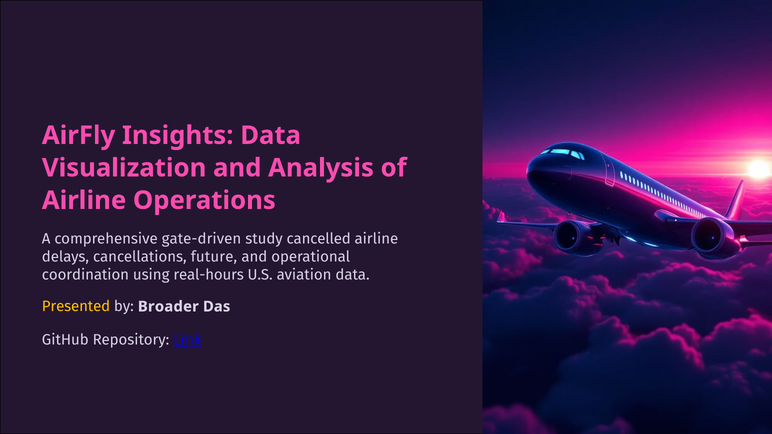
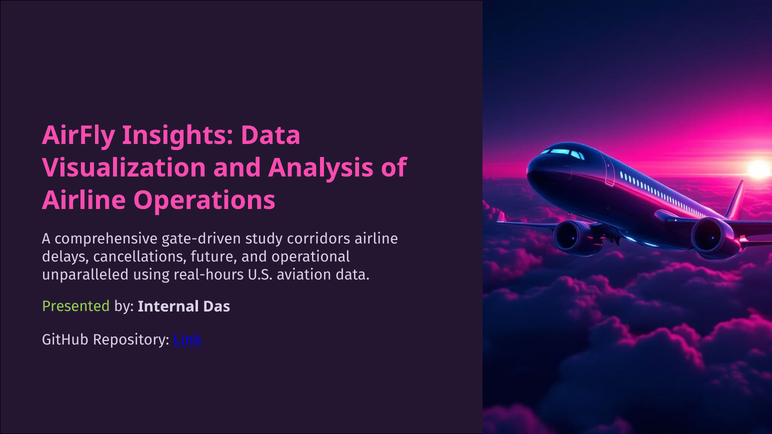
cancelled: cancelled -> corridors (319, 239)
coordination: coordination -> unparalleled (85, 275)
Presented colour: yellow -> light green (76, 307)
Broader: Broader -> Internal (168, 307)
